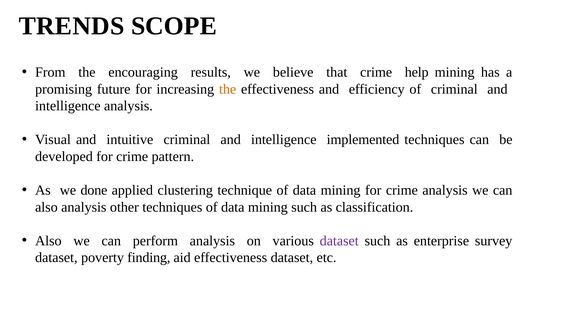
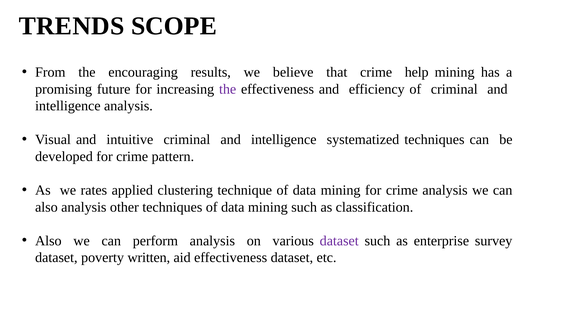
the colour: orange -> purple (228, 89)
implemented: implemented -> systematized (363, 140)
done: done -> rates (94, 190)
finding: finding -> written (149, 258)
